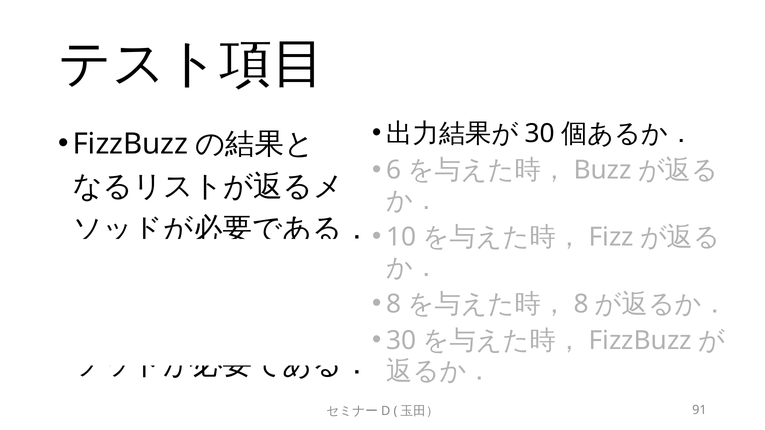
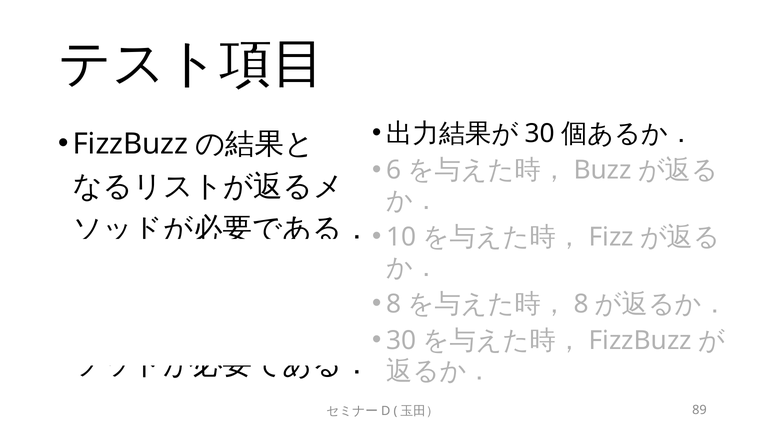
91: 91 -> 89 (699, 410)
